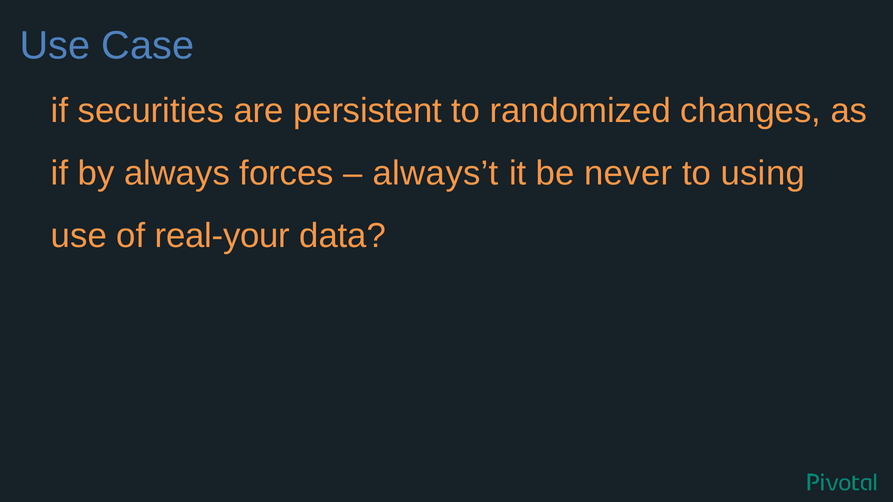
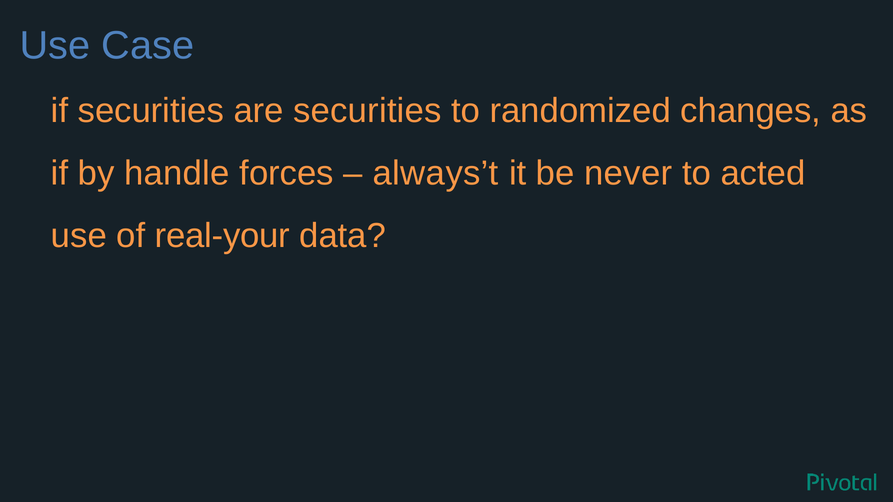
are persistent: persistent -> securities (367, 111)
always: always -> handle (177, 173)
using: using -> acted (763, 173)
